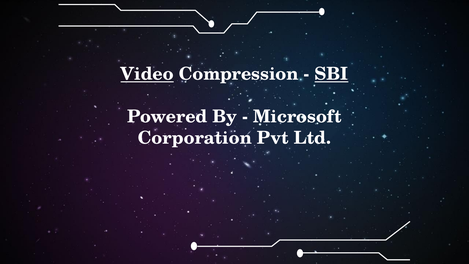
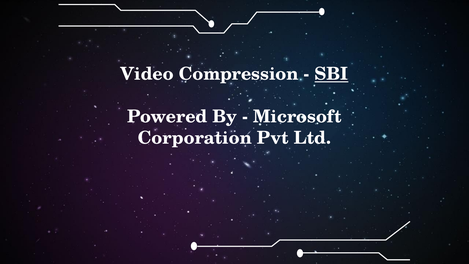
Video underline: present -> none (147, 74)
